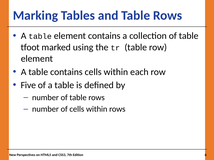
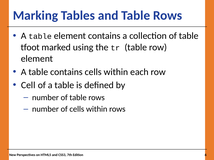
Five: Five -> Cell (28, 85)
